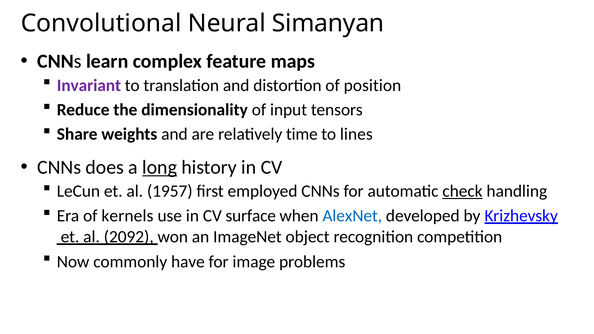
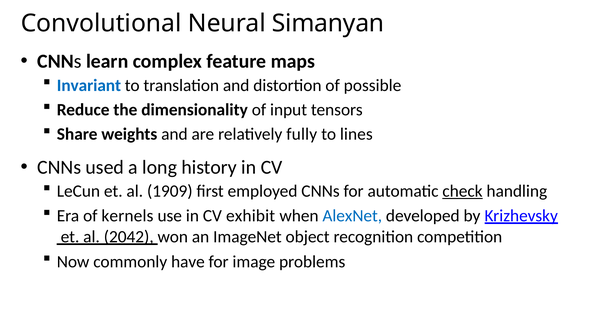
Invariant colour: purple -> blue (89, 85)
position: position -> possible (373, 85)
time: time -> fully (302, 134)
does: does -> used (105, 167)
long underline: present -> none (160, 167)
1957: 1957 -> 1909 (170, 191)
surface: surface -> exhibit (251, 216)
2092: 2092 -> 2042 (129, 237)
